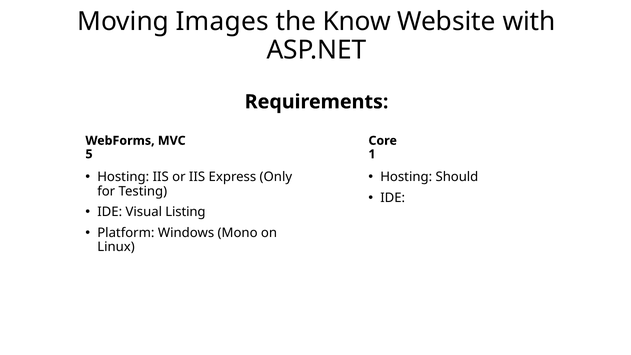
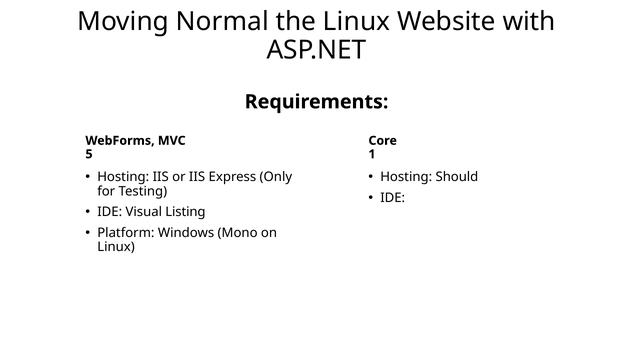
Images: Images -> Normal (222, 21)
the Know: Know -> Linux (357, 21)
